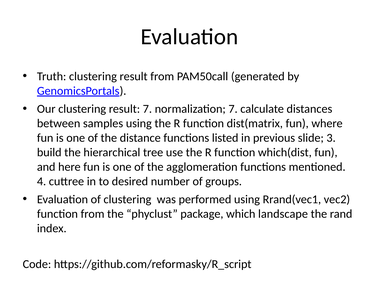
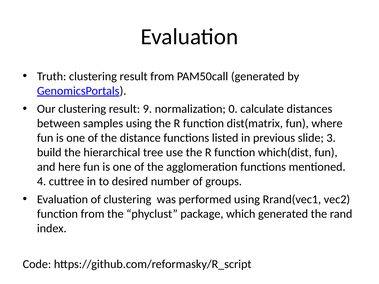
result 7: 7 -> 9 (147, 109)
normalization 7: 7 -> 0 (233, 109)
which landscape: landscape -> generated (283, 214)
